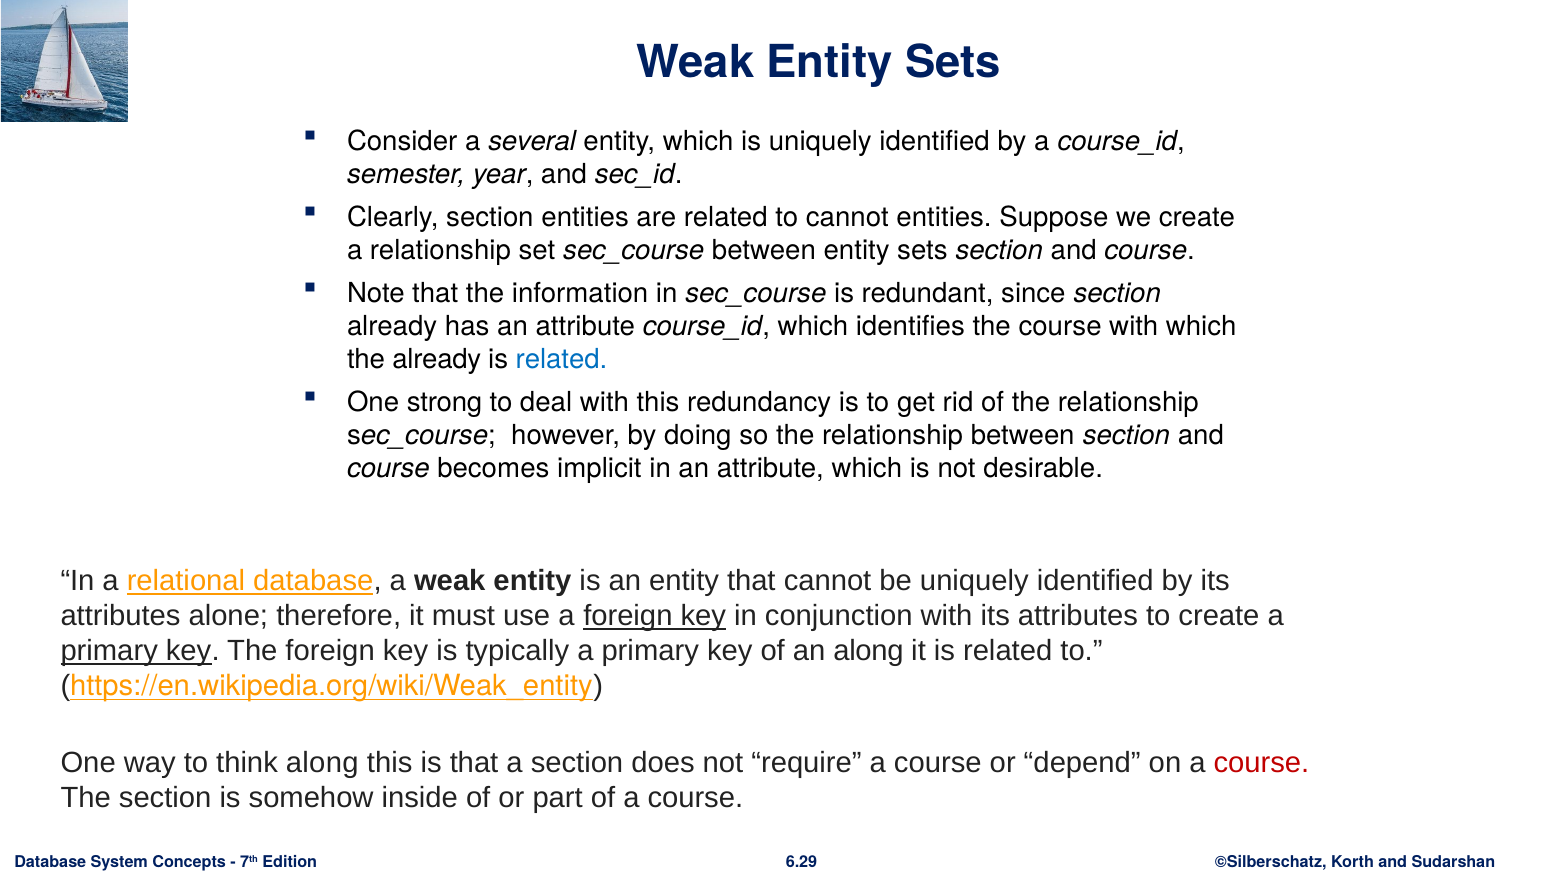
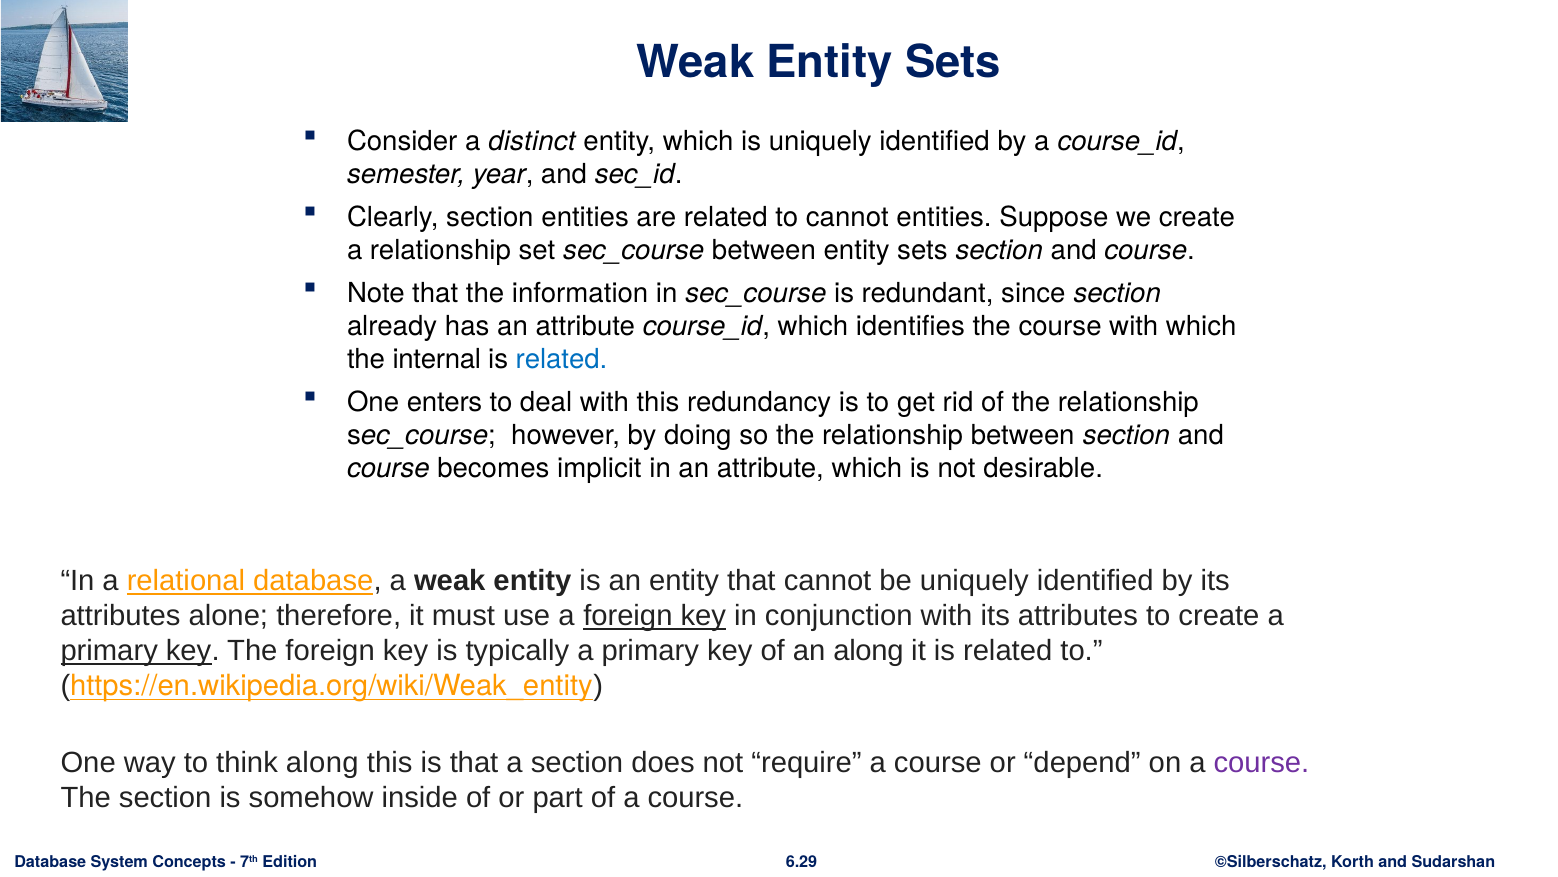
several: several -> distinct (532, 141)
the already: already -> internal (437, 359)
strong: strong -> enters (445, 402)
course colour: red -> purple (1261, 763)
